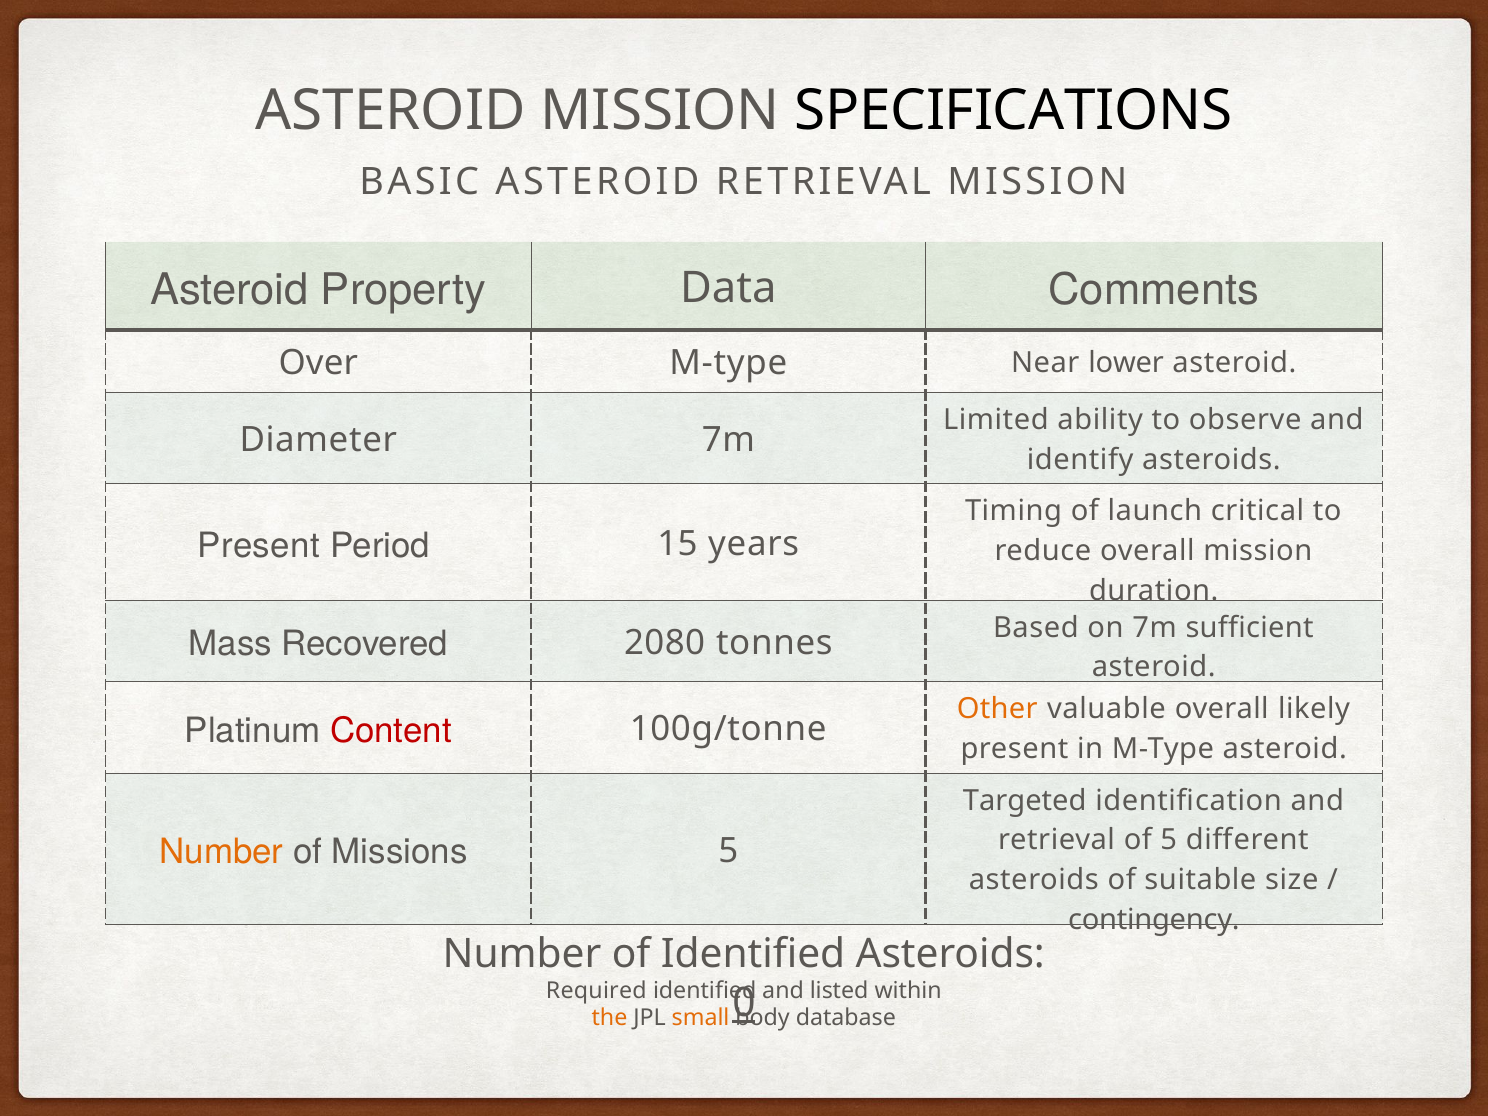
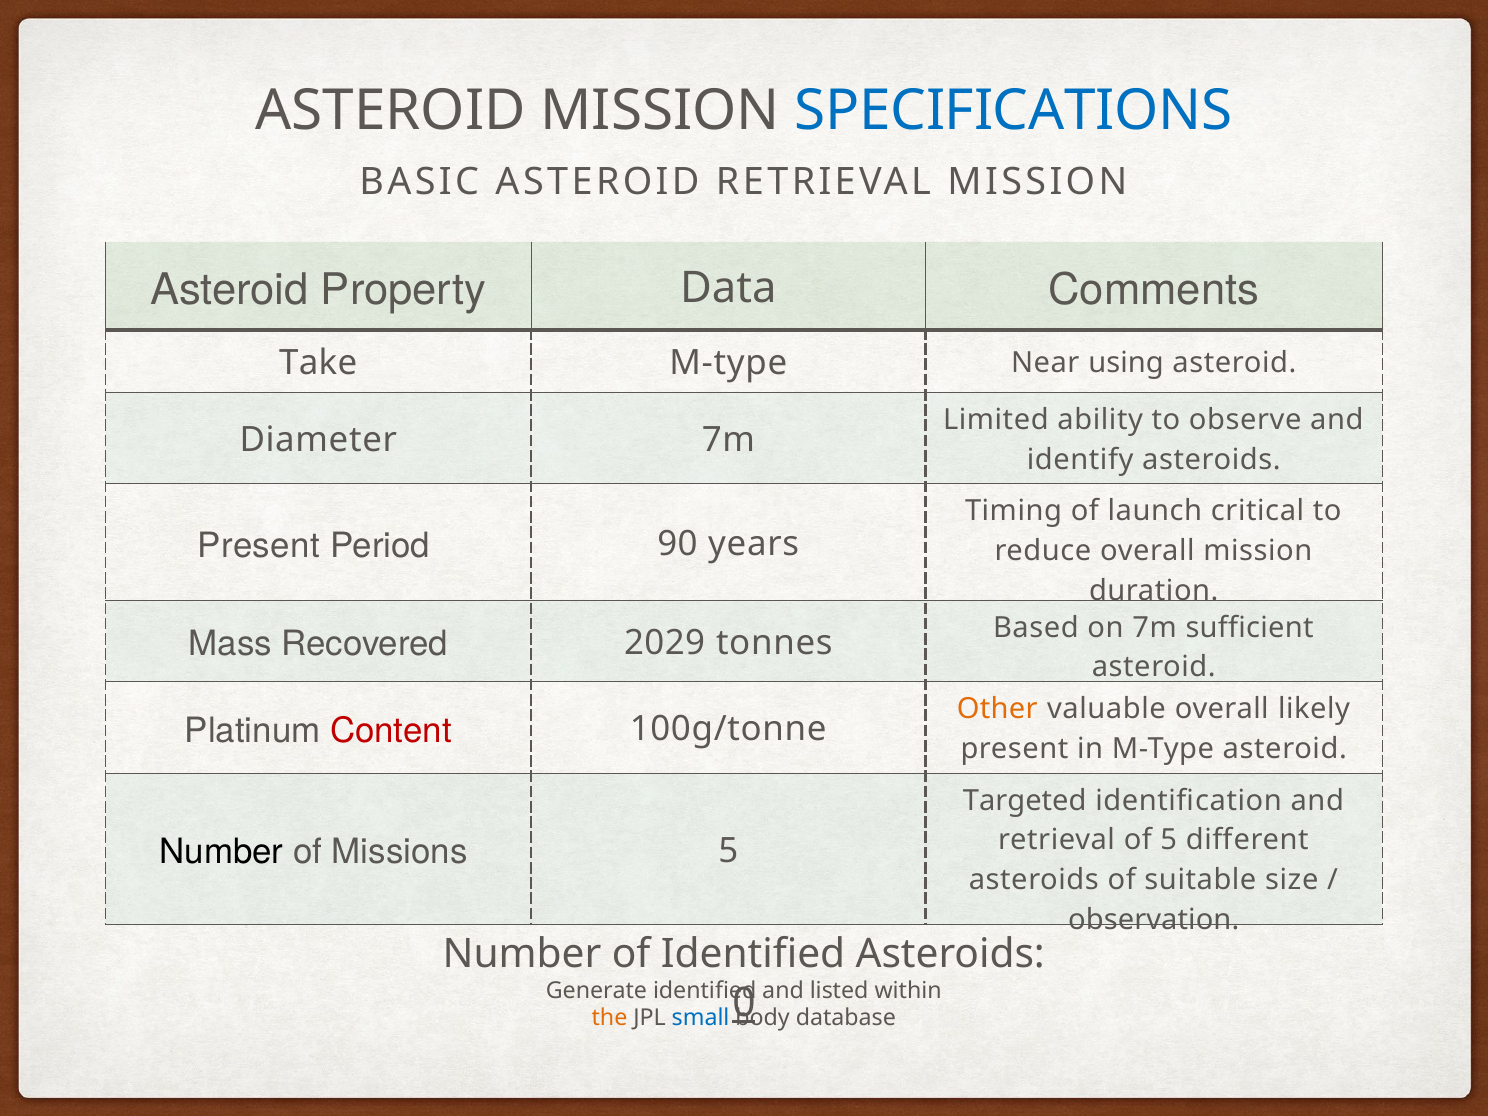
SPECIFICATIONS colour: black -> blue (1013, 111)
Over: Over -> Take (318, 363)
lower: lower -> using (1126, 363)
15: 15 -> 90 (677, 544)
2080: 2080 -> 2029 (665, 643)
Number colour: orange -> black (222, 852)
contingency: contingency -> observation (1154, 920)
Required: Required -> Generate (596, 990)
small colour: orange -> blue (701, 1018)
